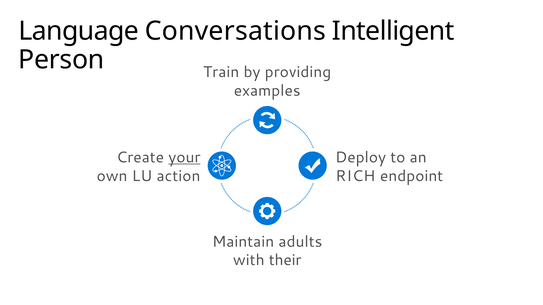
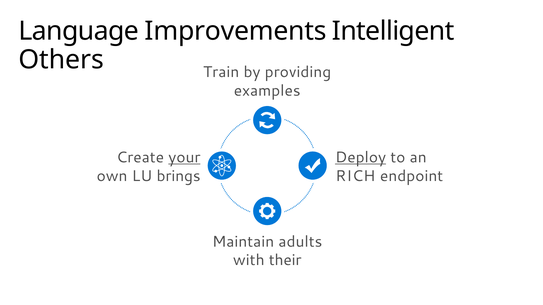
Conversations: Conversations -> Improvements (236, 31)
Person: Person -> Others (61, 60)
Deploy underline: none -> present (361, 158)
action: action -> brings (179, 176)
